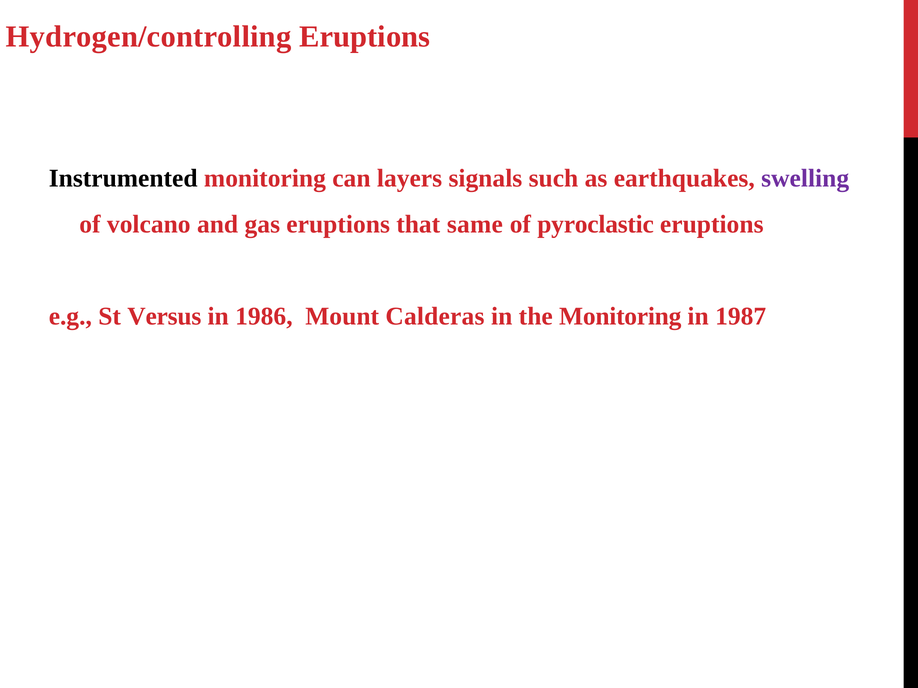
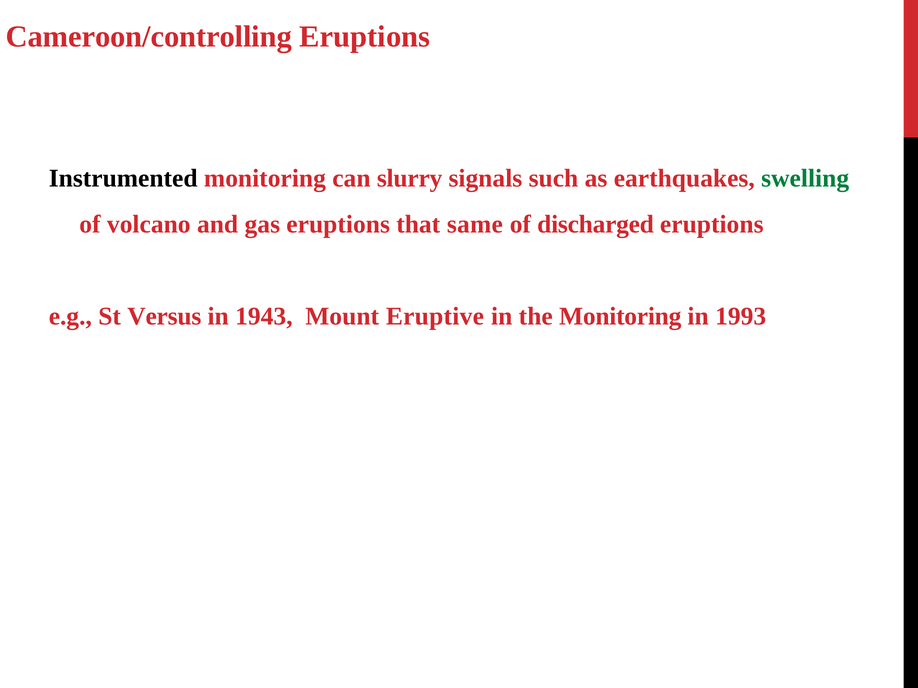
Hydrogen/controlling: Hydrogen/controlling -> Cameroon/controlling (149, 37)
layers: layers -> slurry (410, 179)
swelling colour: purple -> green (805, 179)
pyroclastic: pyroclastic -> discharged (596, 225)
1986: 1986 -> 1943 (264, 316)
Calderas: Calderas -> Eruptive (435, 316)
1987: 1987 -> 1993 (741, 316)
